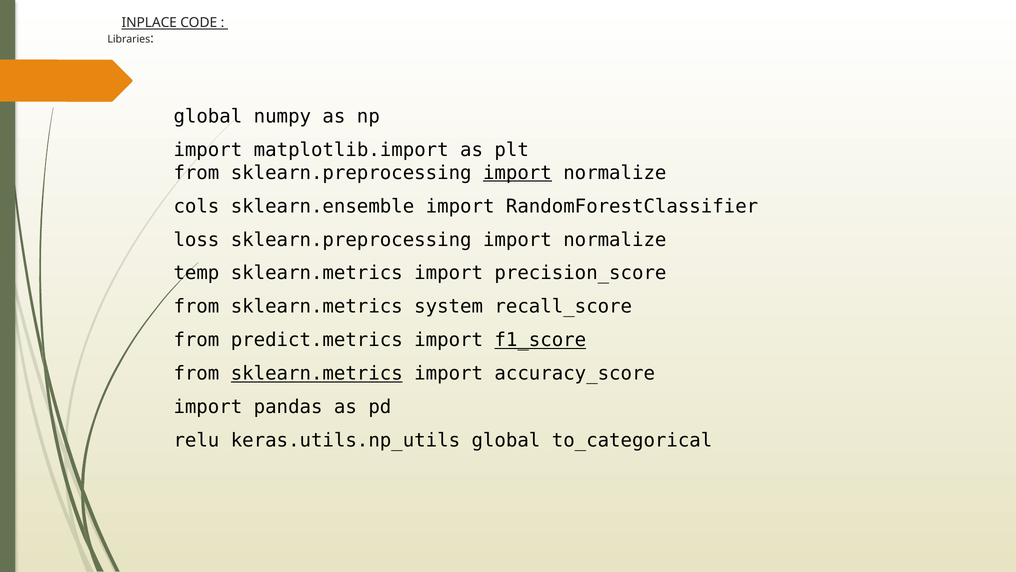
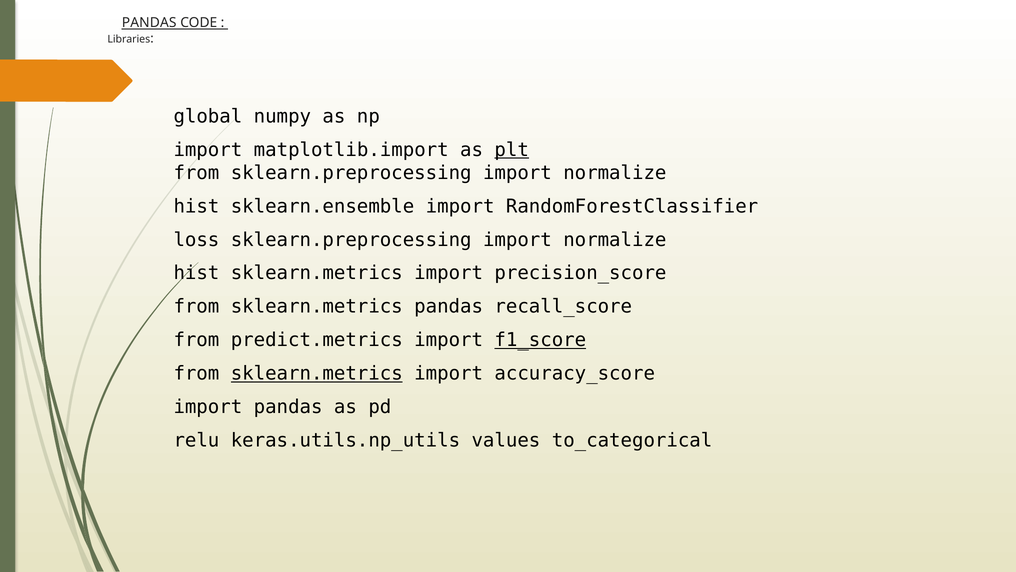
INPLACE: INPLACE -> PANDAS (149, 23)
plt underline: none -> present (512, 150)
import underline: present -> none (517, 173)
cols: cols -> hist (196, 206)
temp: temp -> hist (196, 273)
sklearn.metrics system: system -> pandas (449, 306)
keras.utils.np_utils global: global -> values (506, 440)
